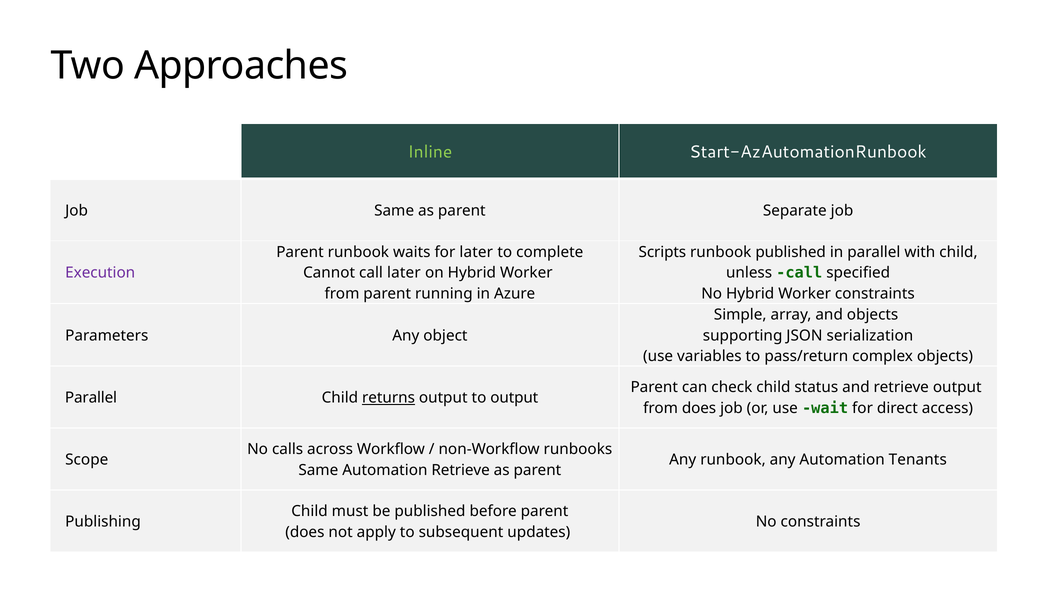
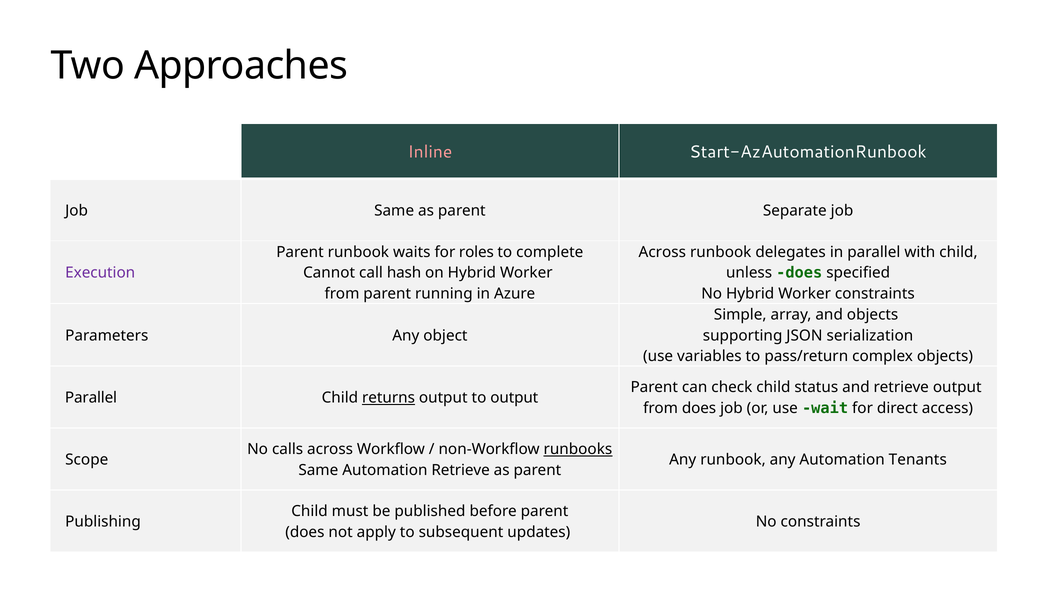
Inline colour: light green -> pink (430, 152)
for later: later -> roles (476, 252)
Scripts: Scripts -> Across (662, 252)
runbook published: published -> delegates (791, 252)
call later: later -> hash (404, 273)
unless call: call -> does (799, 273)
runbooks underline: none -> present (578, 449)
